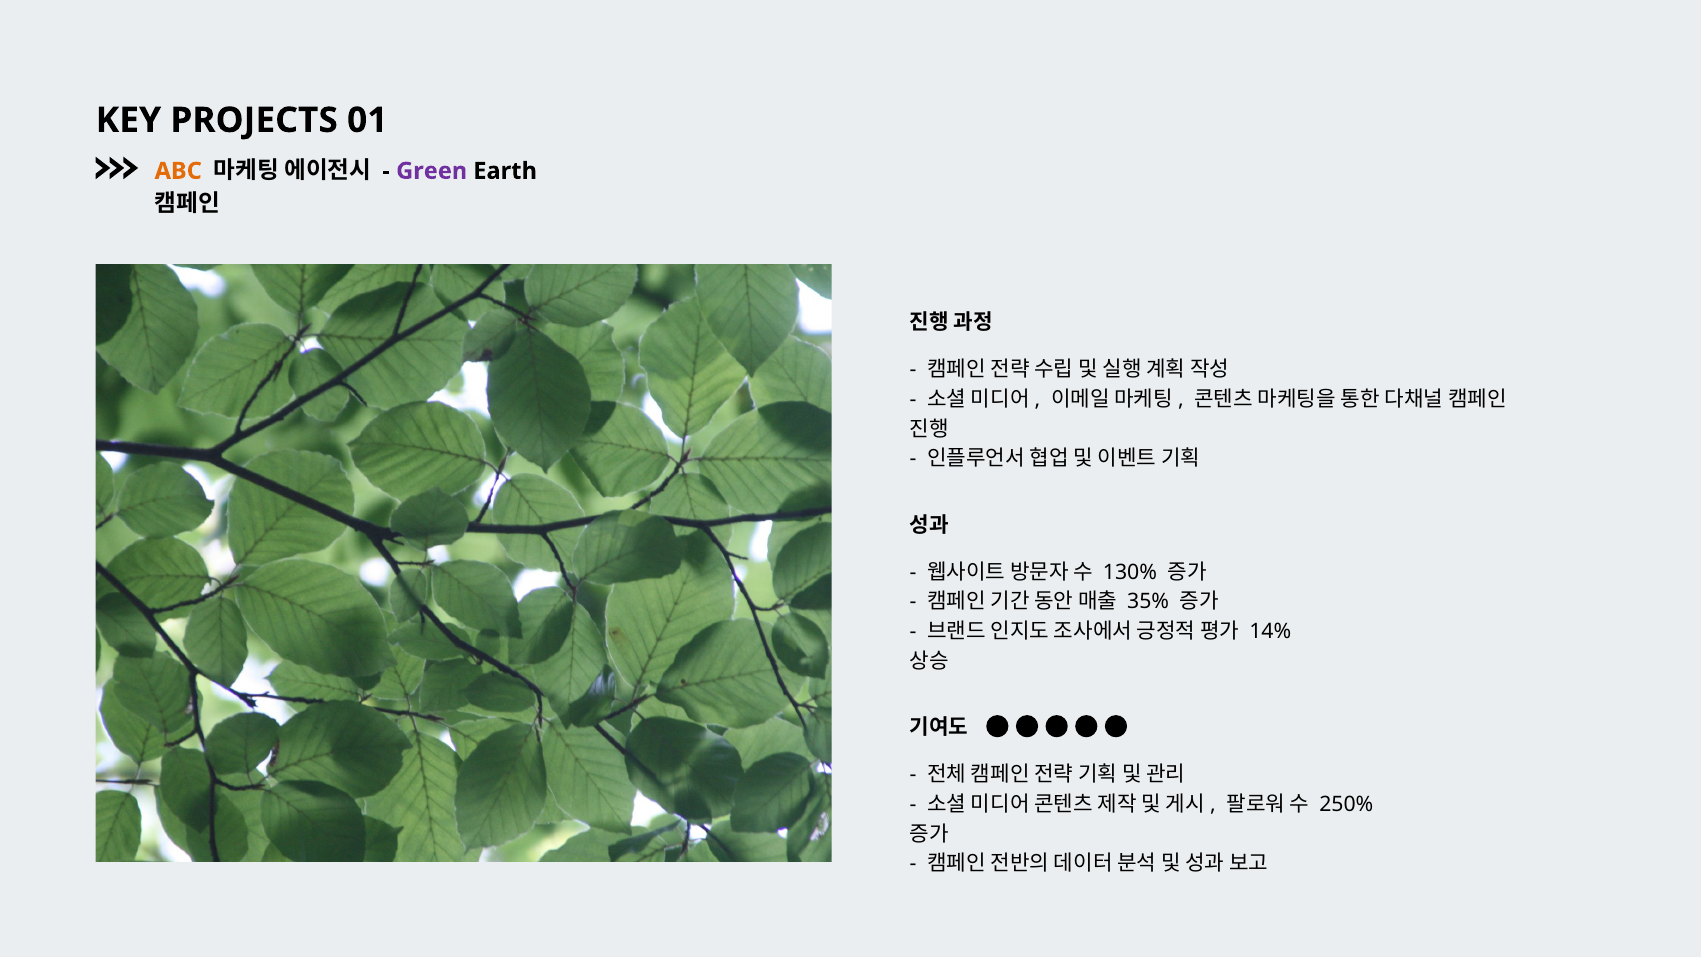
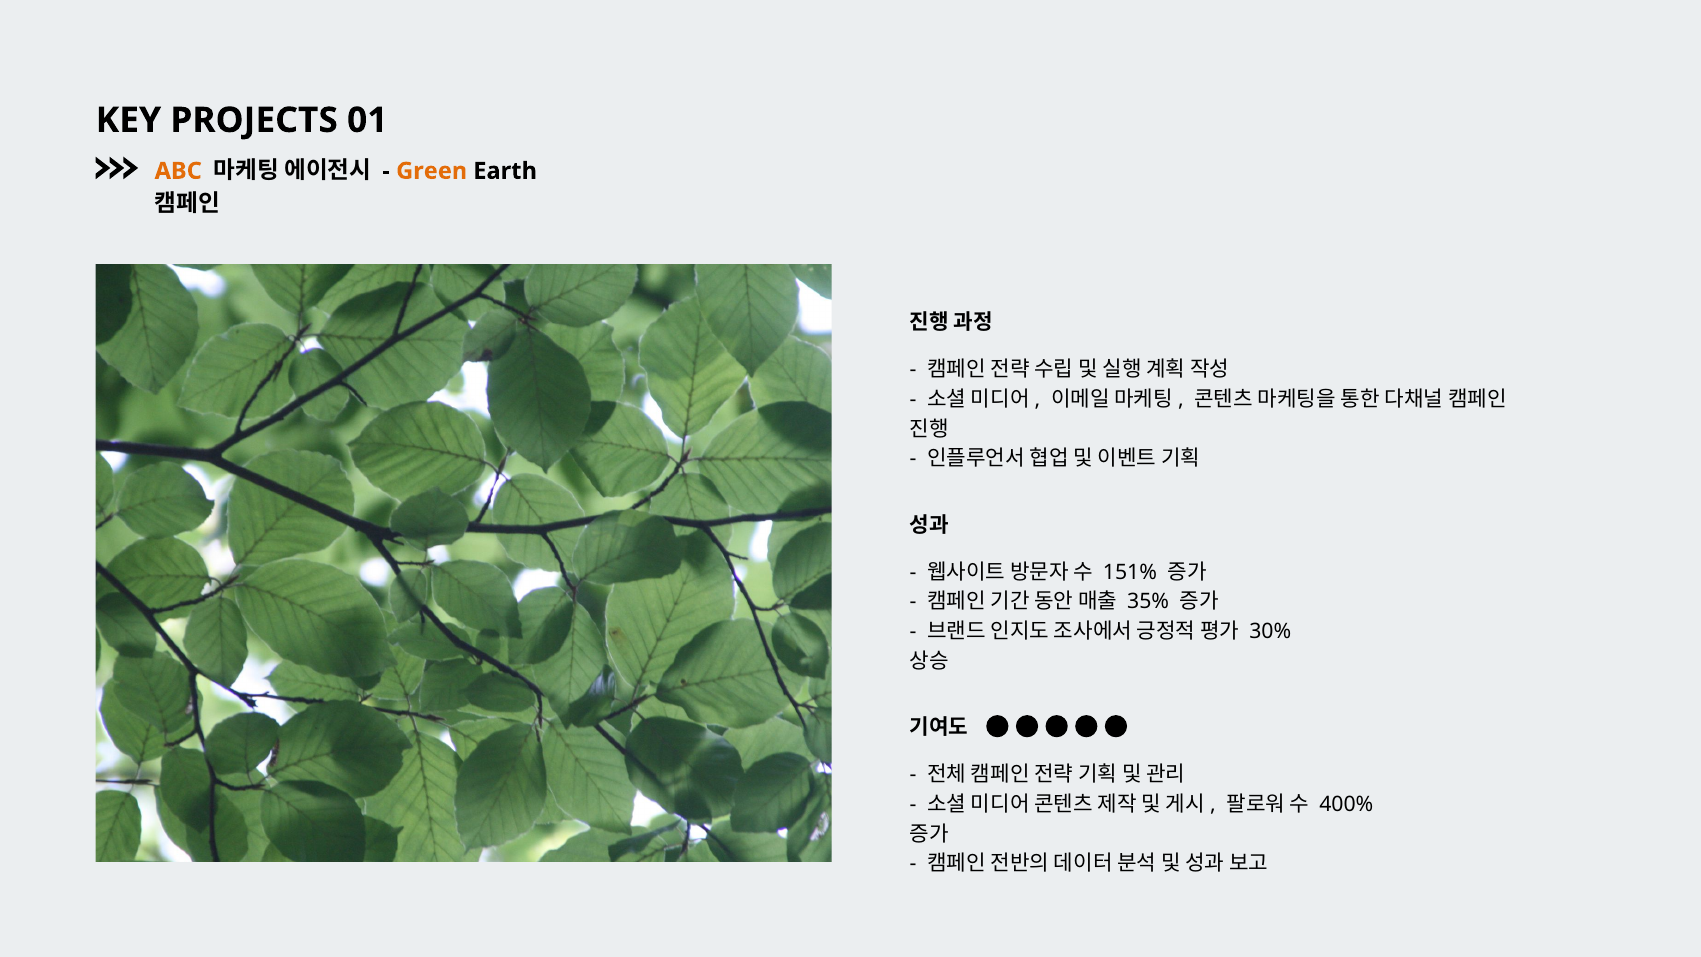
Green colour: purple -> orange (432, 171)
130%: 130% -> 151% (1130, 572)
14%: 14% -> 30% (1270, 631)
250%: 250% -> 400% (1346, 804)
